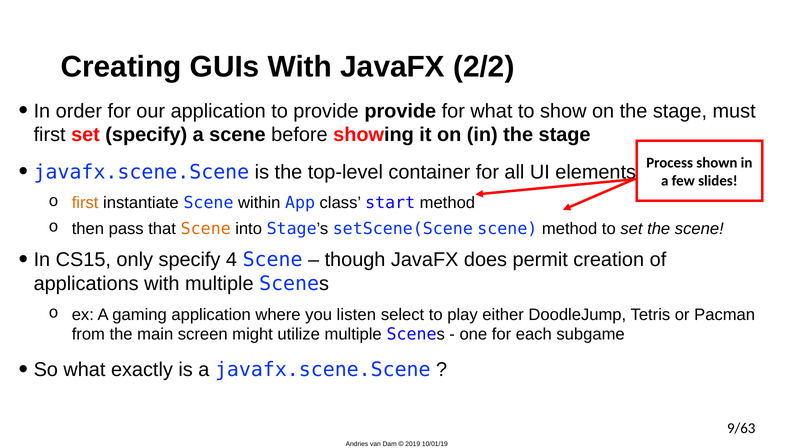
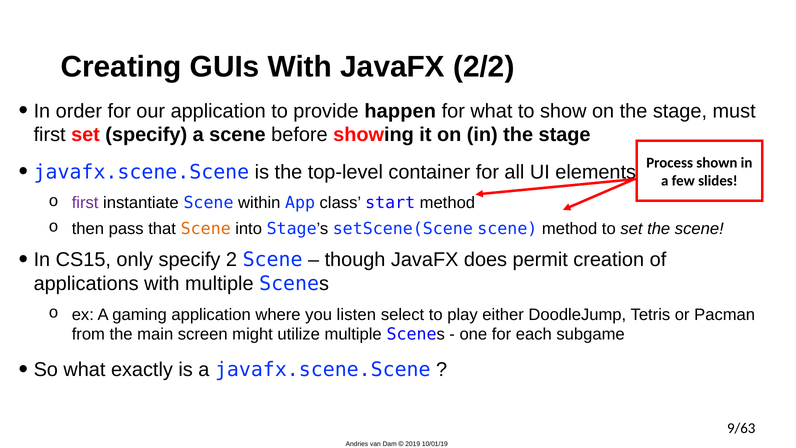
provide provide: provide -> happen (400, 111)
first colour: orange -> purple (85, 203)
4: 4 -> 2 (232, 260)
